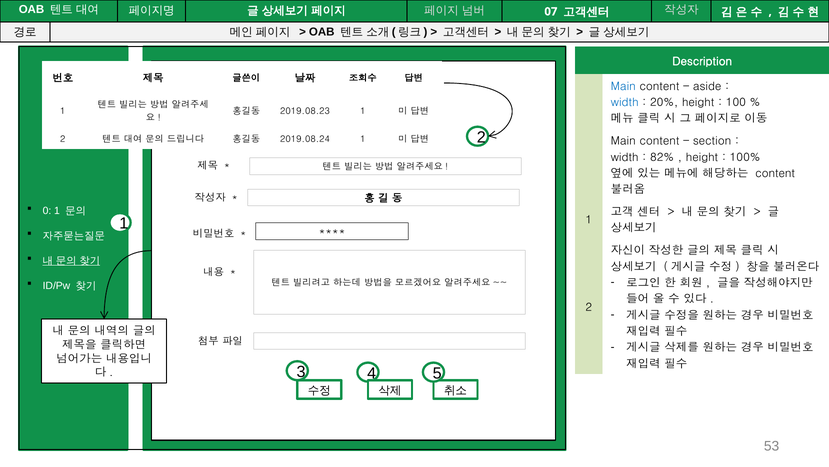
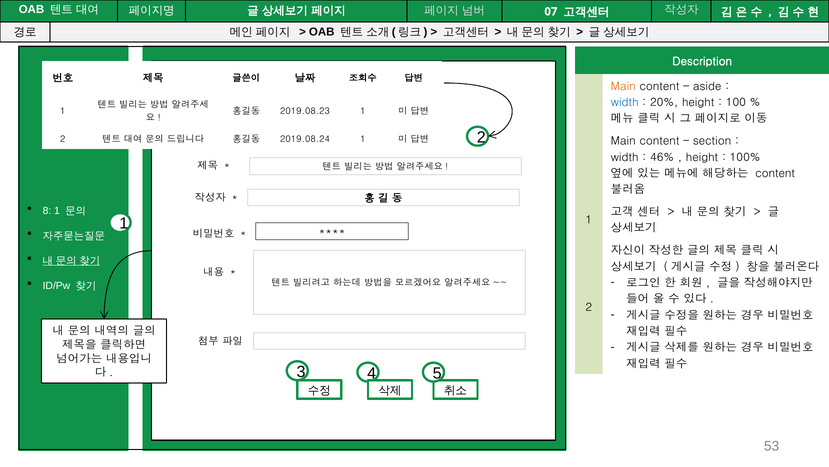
Main colour: blue -> orange (623, 86)
82%: 82% -> 46% (662, 157)
0: 0 -> 8 (47, 210)
